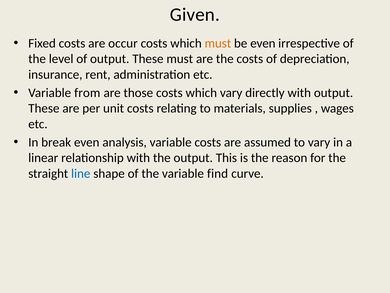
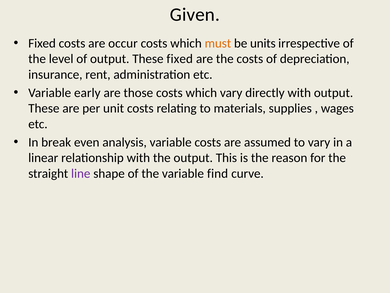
be even: even -> units (263, 43)
These must: must -> fixed (180, 59)
from: from -> early (87, 93)
line colour: blue -> purple (81, 173)
